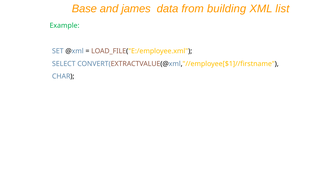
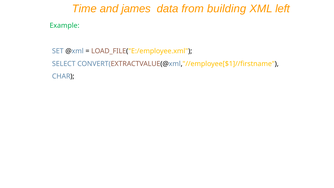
Base: Base -> Time (84, 9)
list: list -> left (283, 9)
